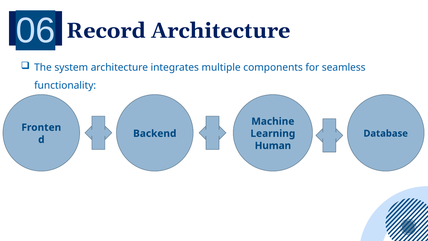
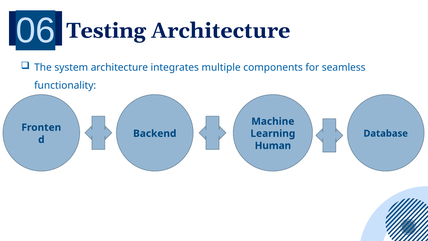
Record: Record -> Testing (106, 31)
